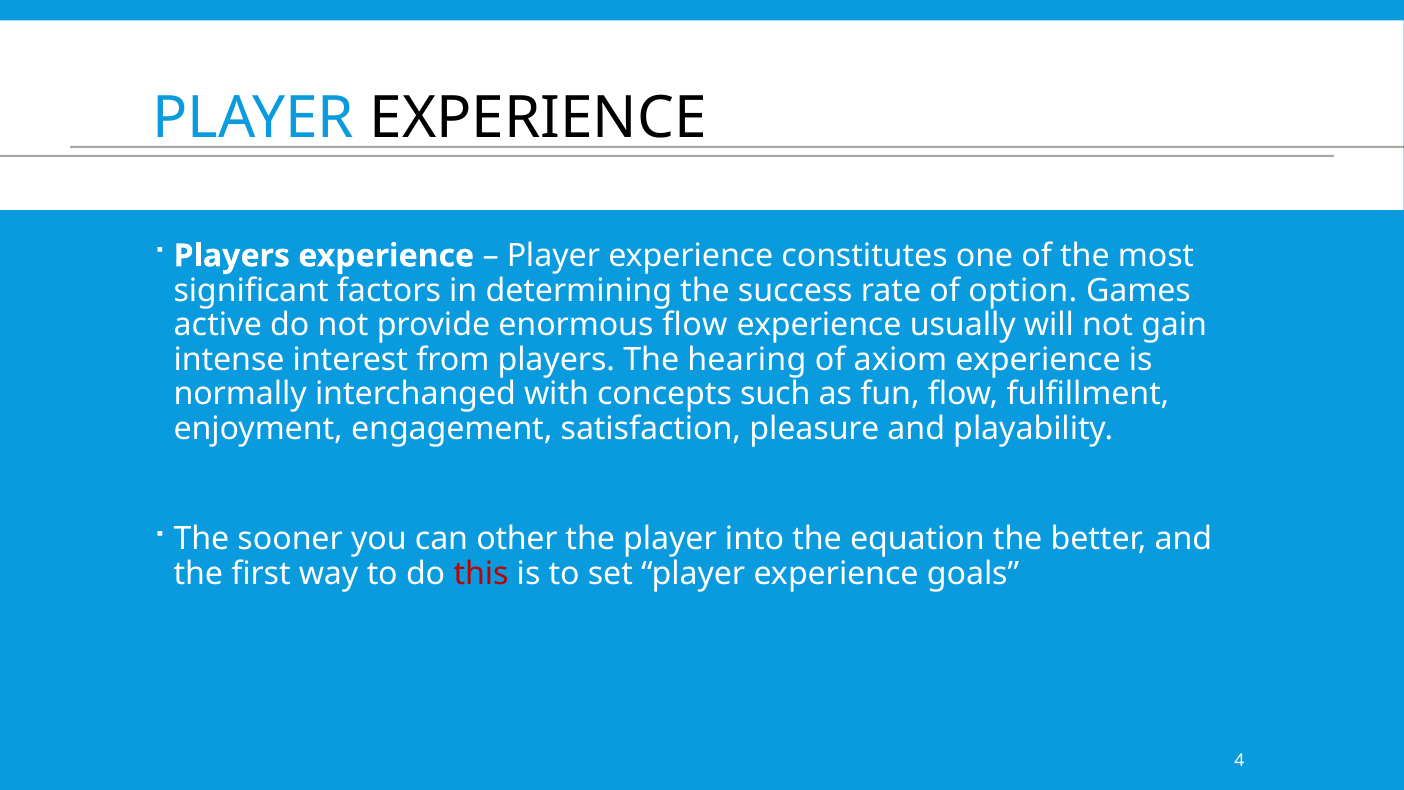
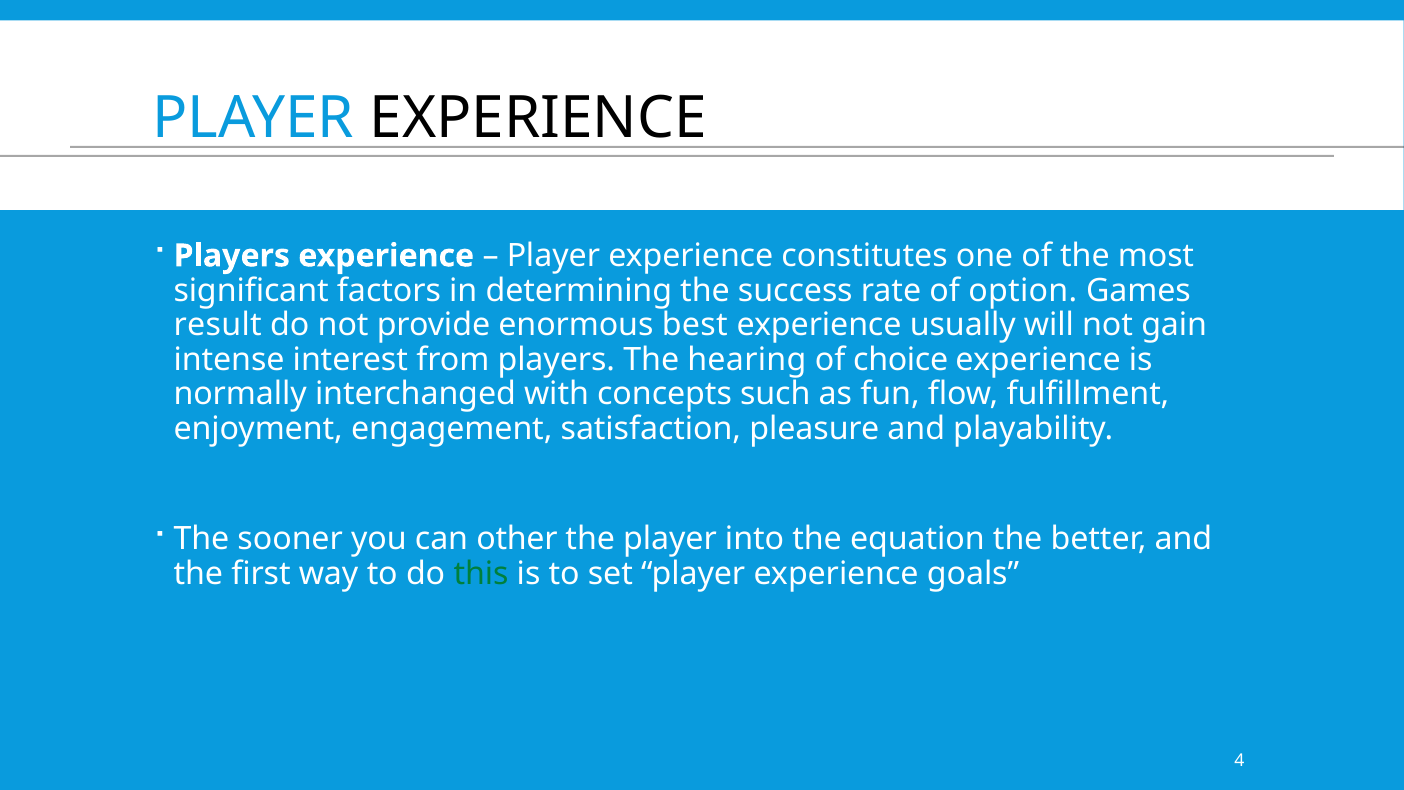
active: active -> result (218, 325)
enormous flow: flow -> best (695, 325)
axiom: axiom -> choice (901, 360)
this colour: red -> green (481, 574)
